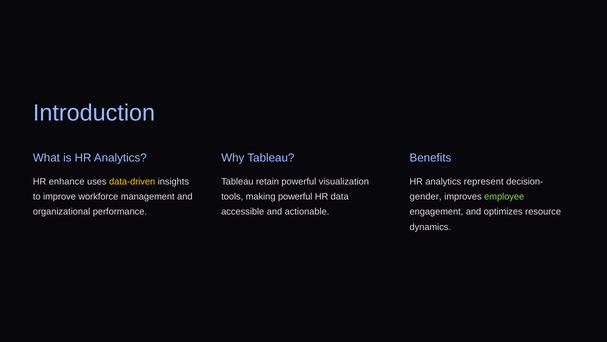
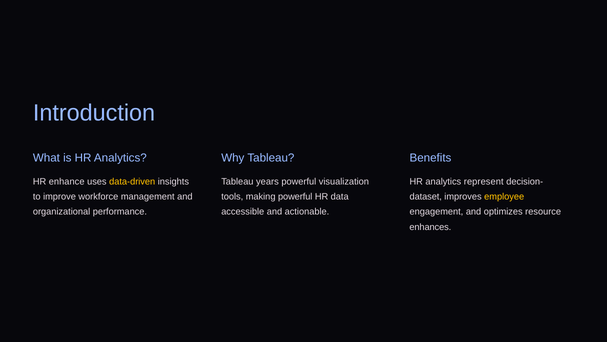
retain: retain -> years (267, 182)
gender: gender -> dataset (426, 197)
employee colour: light green -> yellow (504, 197)
dynamics: dynamics -> enhances (430, 227)
